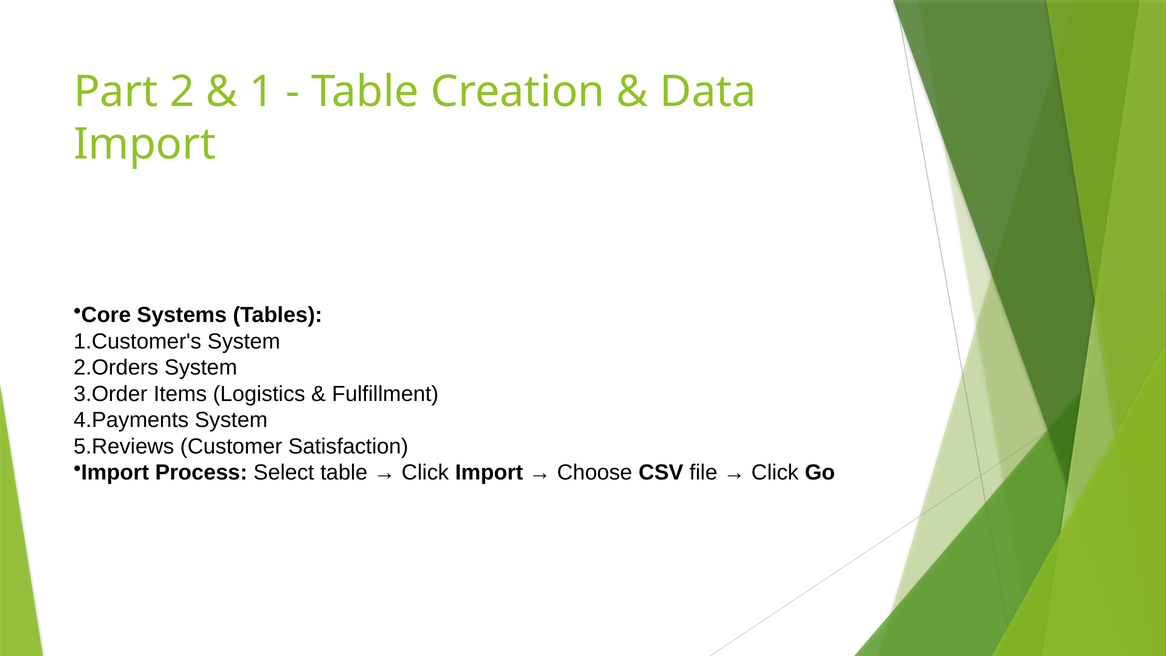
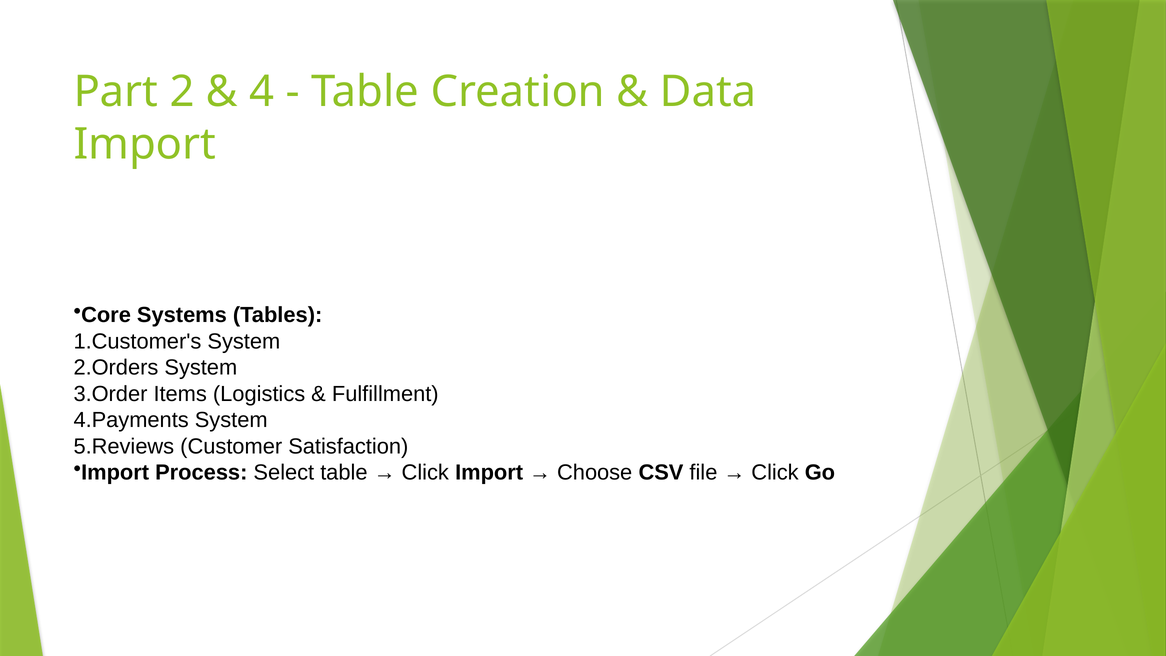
1: 1 -> 4 (262, 92)
